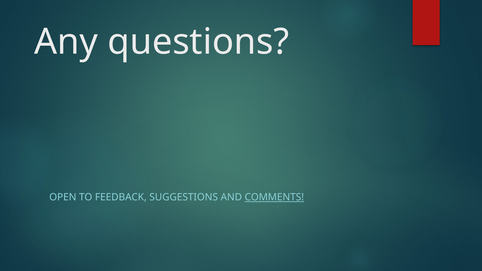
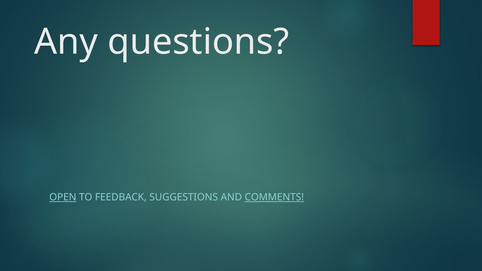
OPEN underline: none -> present (63, 197)
